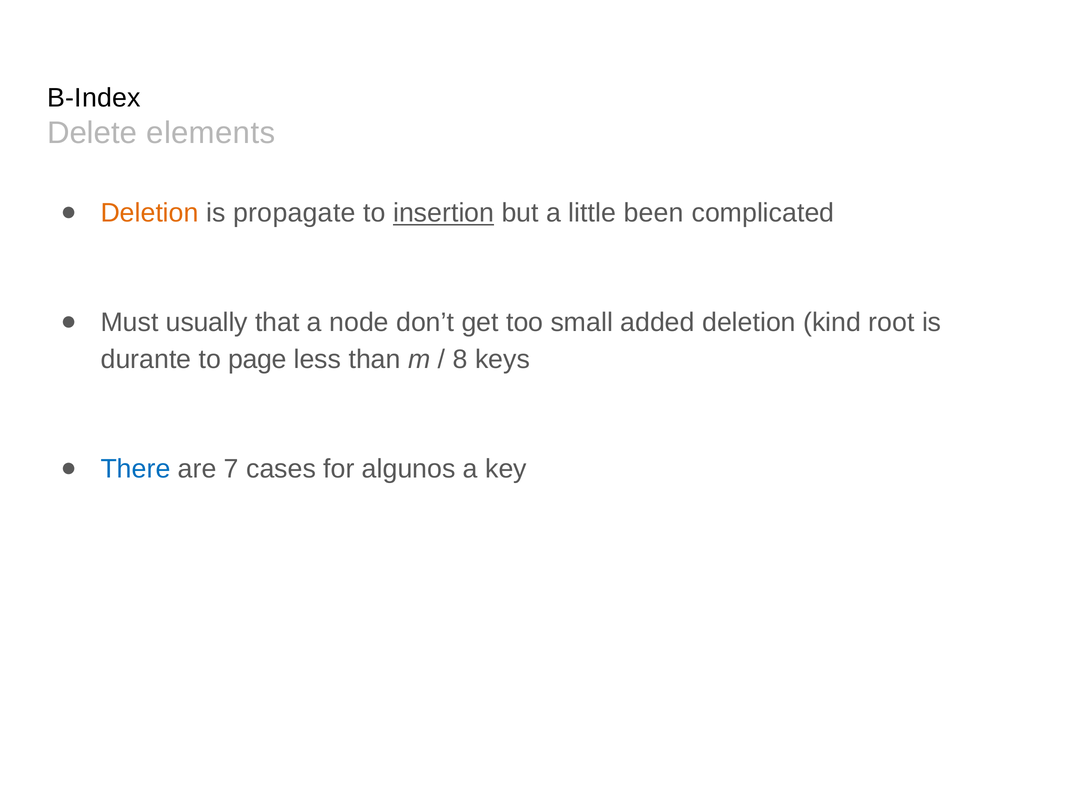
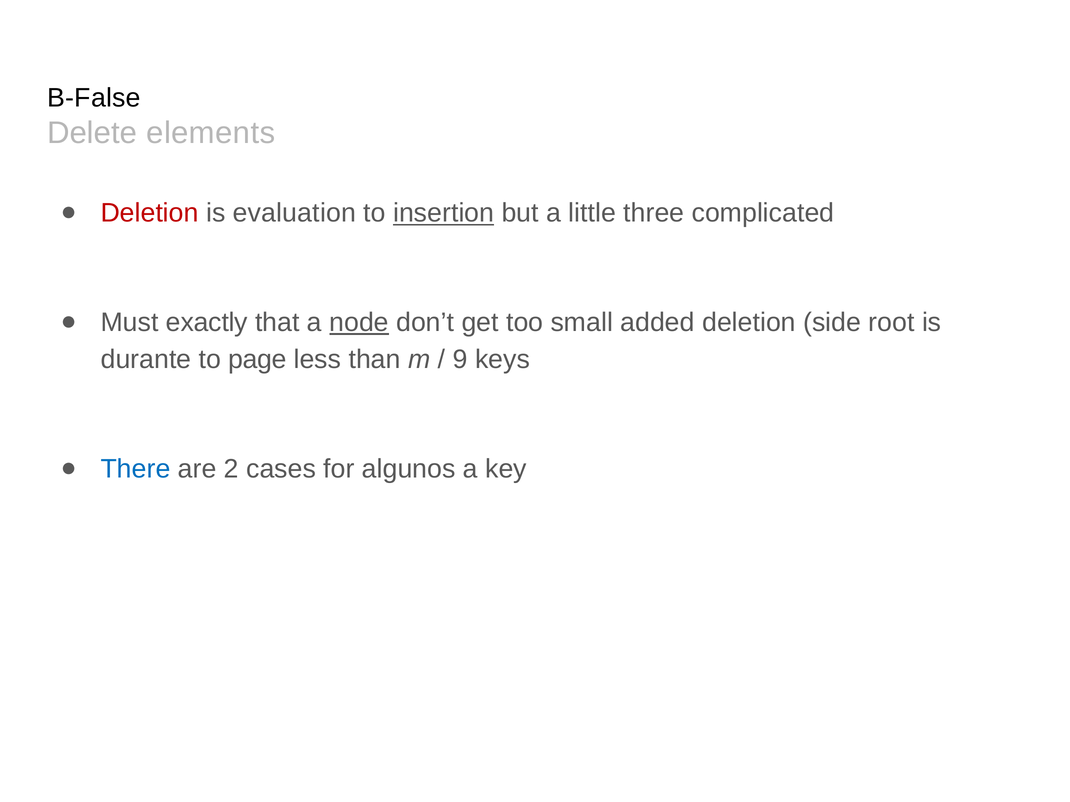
B-Index: B-Index -> B-False (94, 98)
Deletion colour: orange -> red (150, 213)
propagate: propagate -> evaluation (294, 213)
been: been -> three (654, 213)
usually: usually -> exactly (207, 323)
node underline: none -> present (359, 323)
kind: kind -> side (832, 323)
8: 8 -> 9 (460, 360)
7: 7 -> 2 (231, 469)
